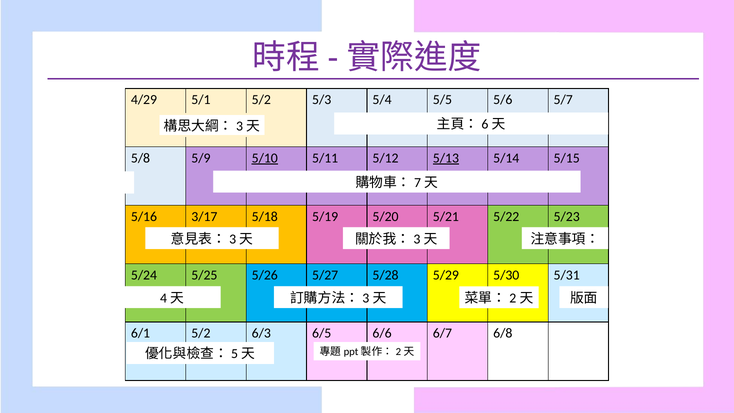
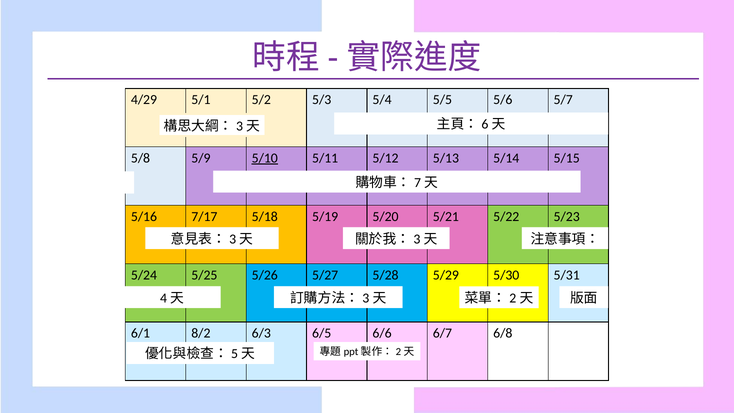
5/13 underline: present -> none (446, 158)
3/17: 3/17 -> 7/17 (204, 217)
6/1 5/2: 5/2 -> 8/2 (201, 333)
